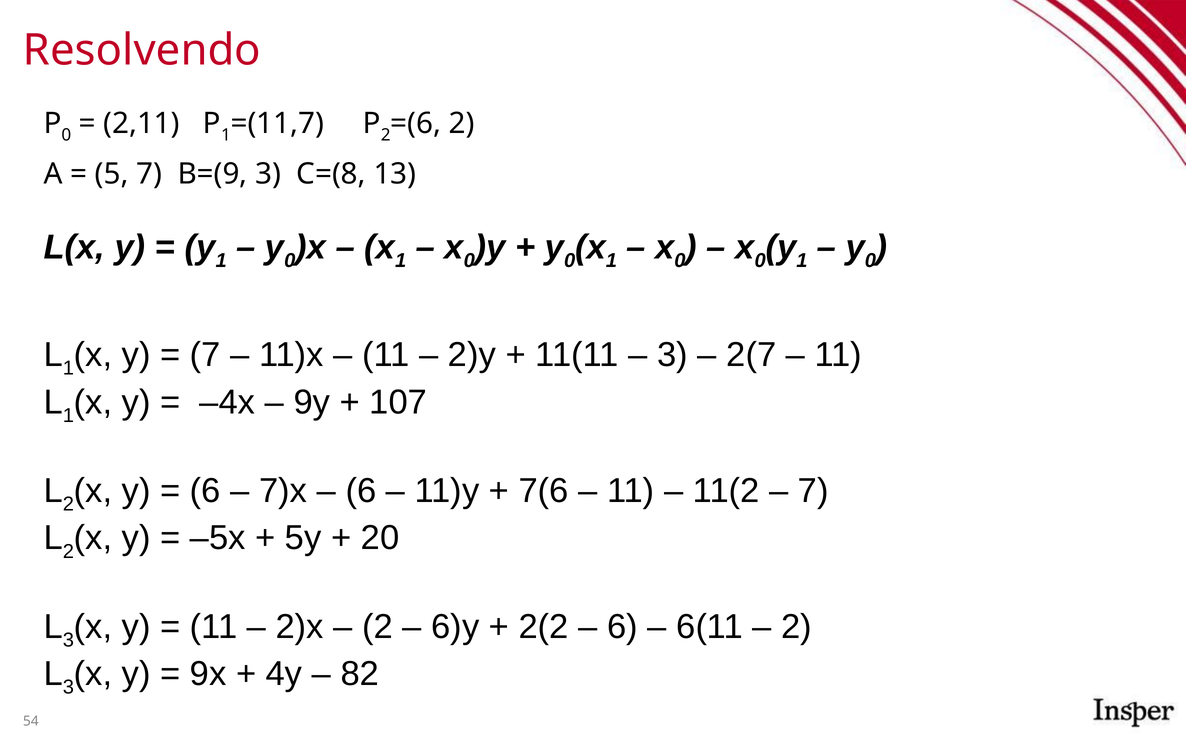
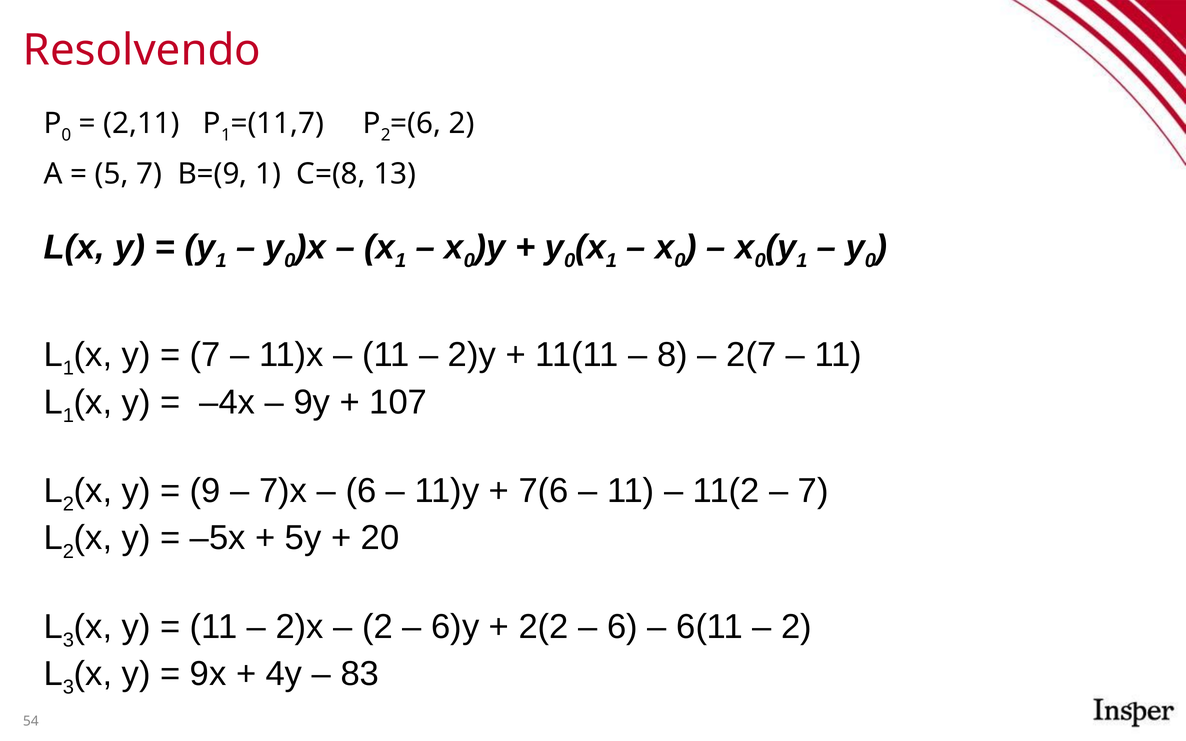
B=(9 3: 3 -> 1 (268, 174)
3: 3 -> 8 (672, 355)
6: 6 -> 9 (205, 491)
82: 82 -> 83 (360, 674)
